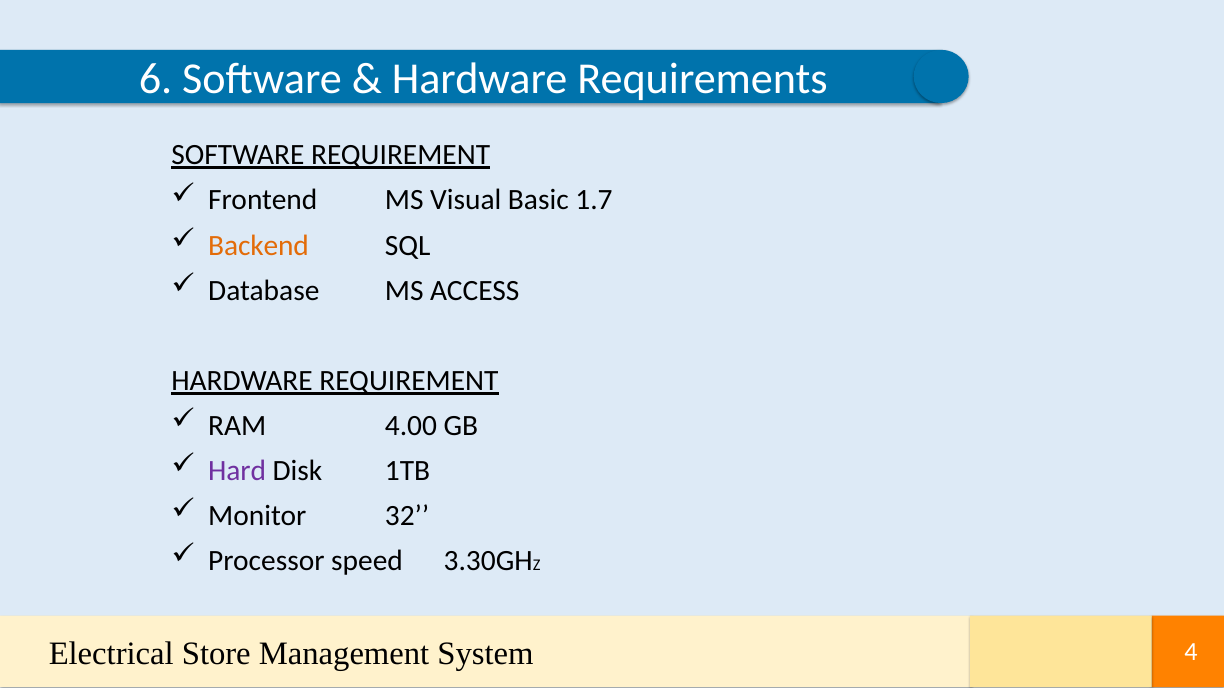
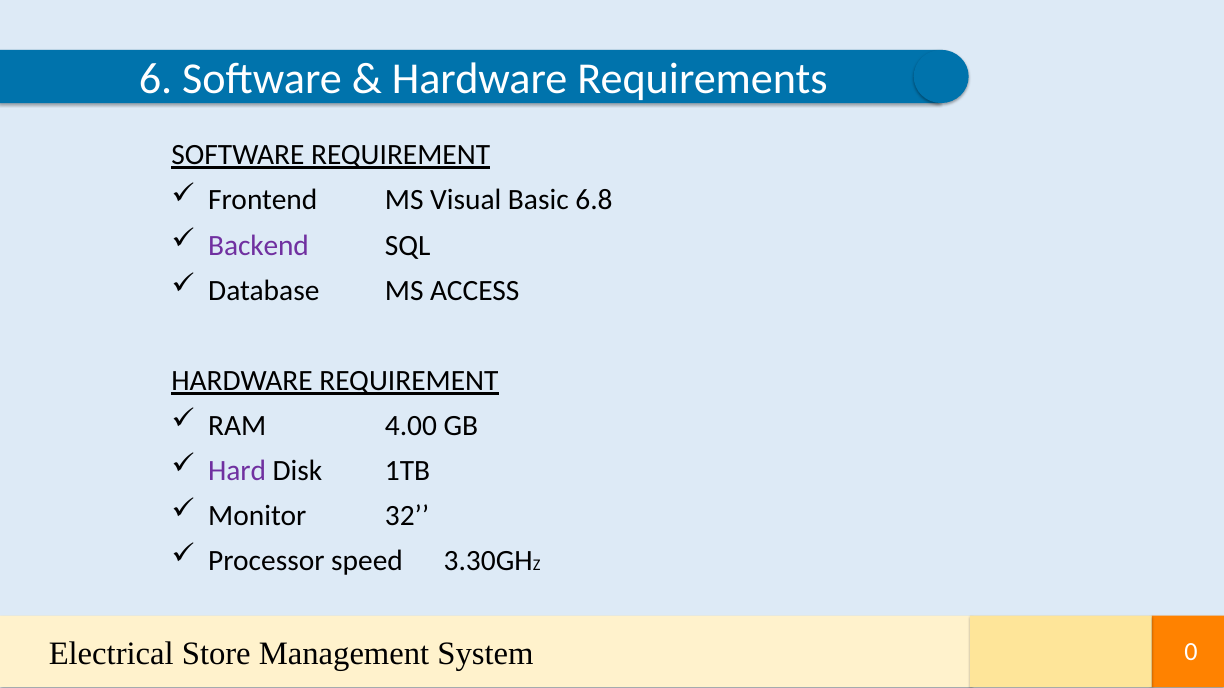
1.7: 1.7 -> 6.8 (594, 200)
Backend colour: orange -> purple (259, 245)
4: 4 -> 0 (1191, 652)
